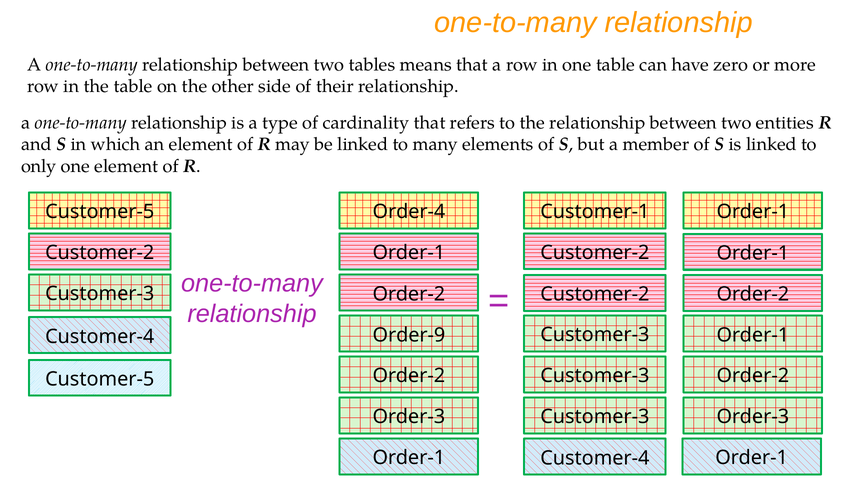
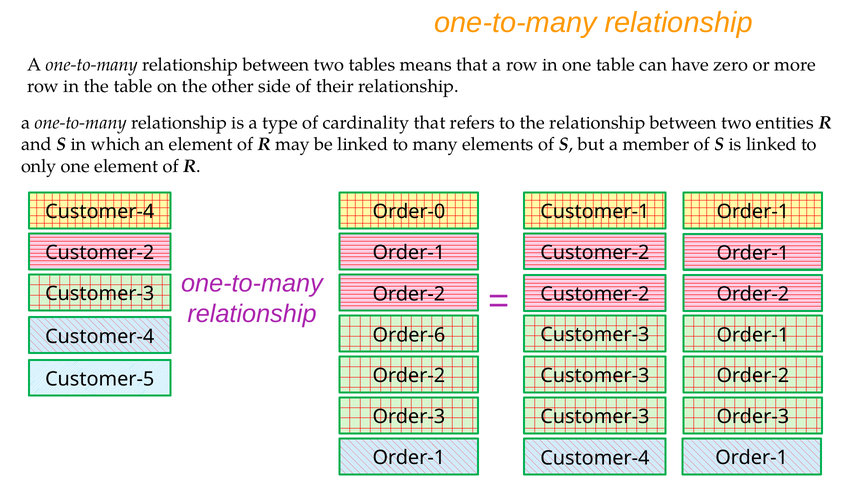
Customer-5: Customer-5 -> Customer-4 (100, 212)
Order-4: Order-4 -> Order-0 (409, 212)
Order-9: Order-9 -> Order-6 (409, 335)
